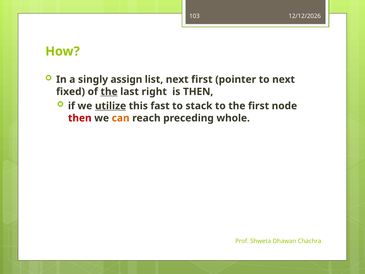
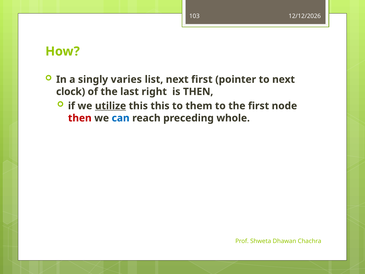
assign: assign -> varies (126, 79)
fixed: fixed -> clock (71, 92)
the underline: present -> none (109, 92)
this fast: fast -> this (160, 106)
stack: stack -> them (199, 106)
can colour: orange -> blue (121, 118)
